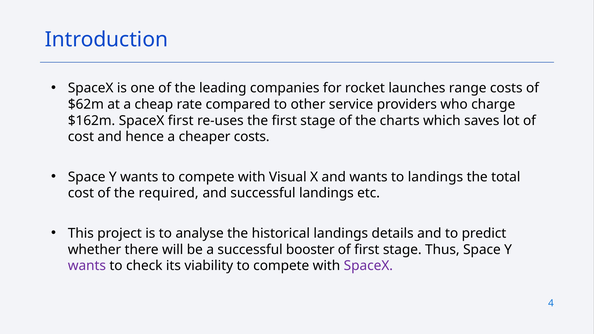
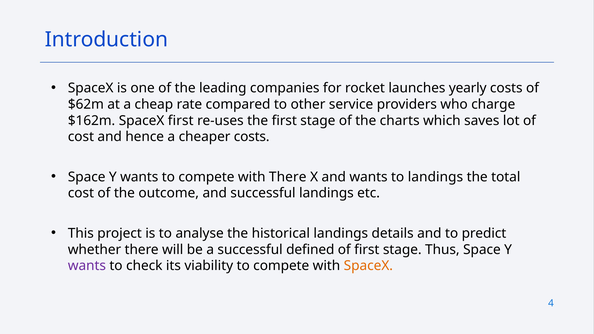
range: range -> yearly (468, 88)
with Visual: Visual -> There (288, 177)
required: required -> outcome (169, 193)
booster: booster -> defined (310, 250)
SpaceX colour: purple -> orange (368, 266)
